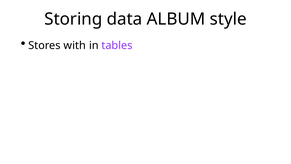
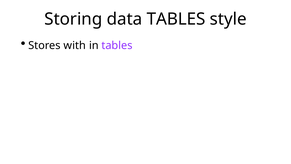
data ALBUM: ALBUM -> TABLES (176, 19)
